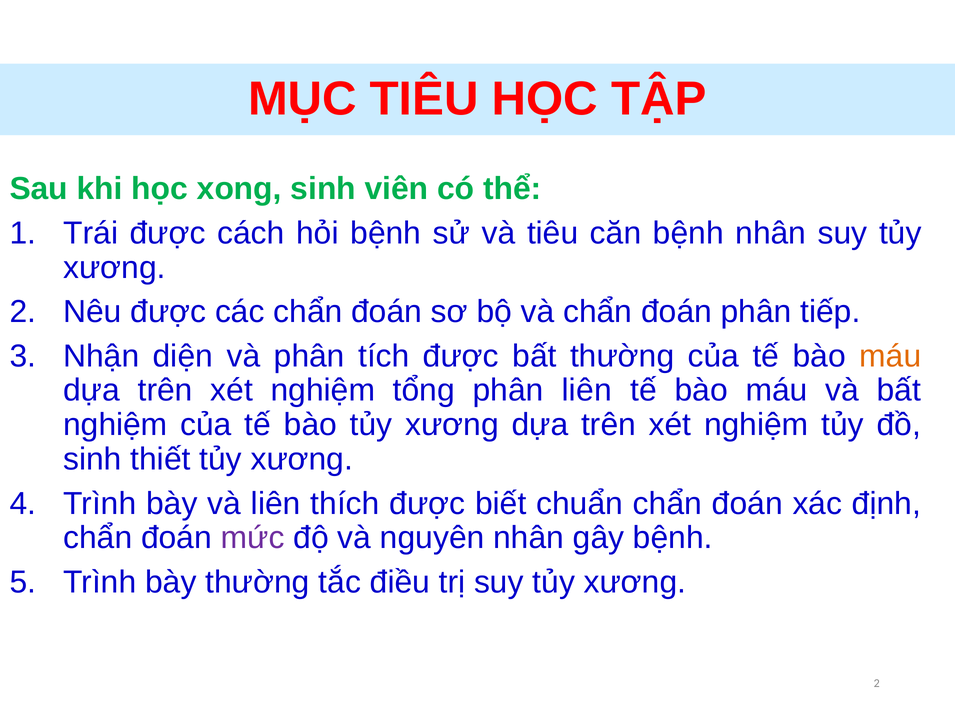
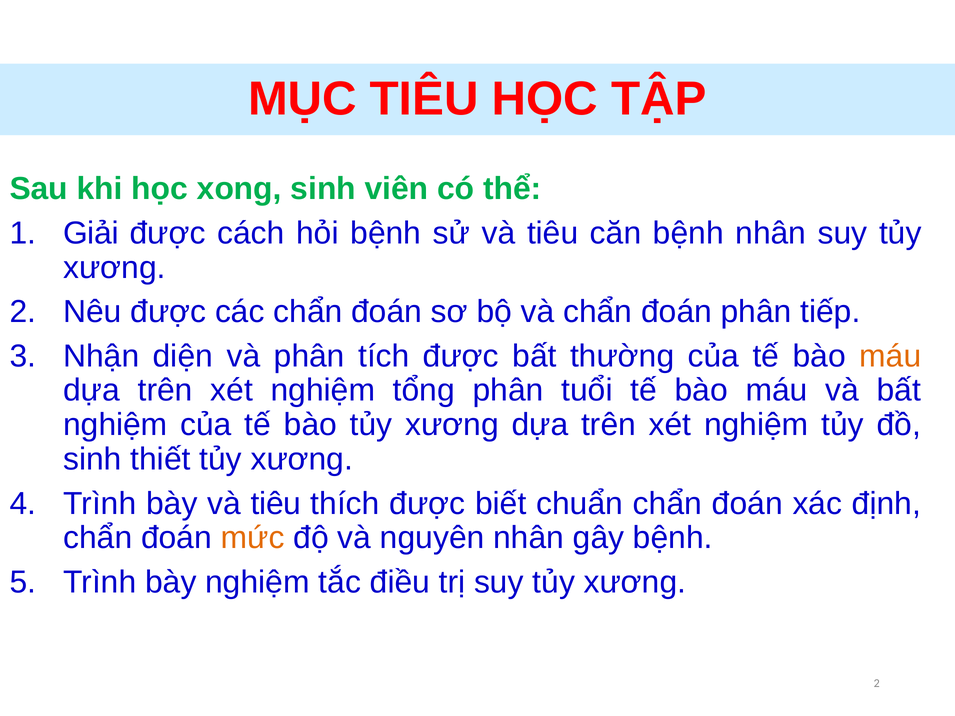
Trái: Trái -> Giải (91, 233)
phân liên: liên -> tuổi (587, 391)
bày và liên: liên -> tiêu (276, 504)
mức colour: purple -> orange (253, 538)
bày thường: thường -> nghiệm (257, 582)
